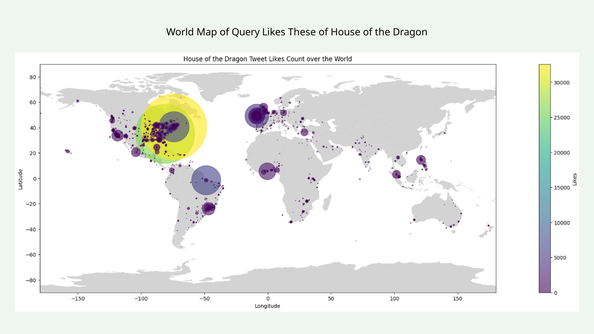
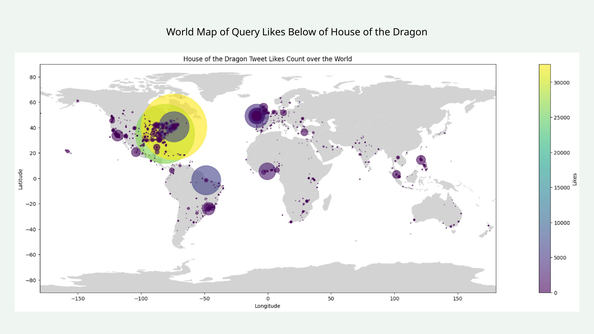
These: These -> Below (302, 32)
